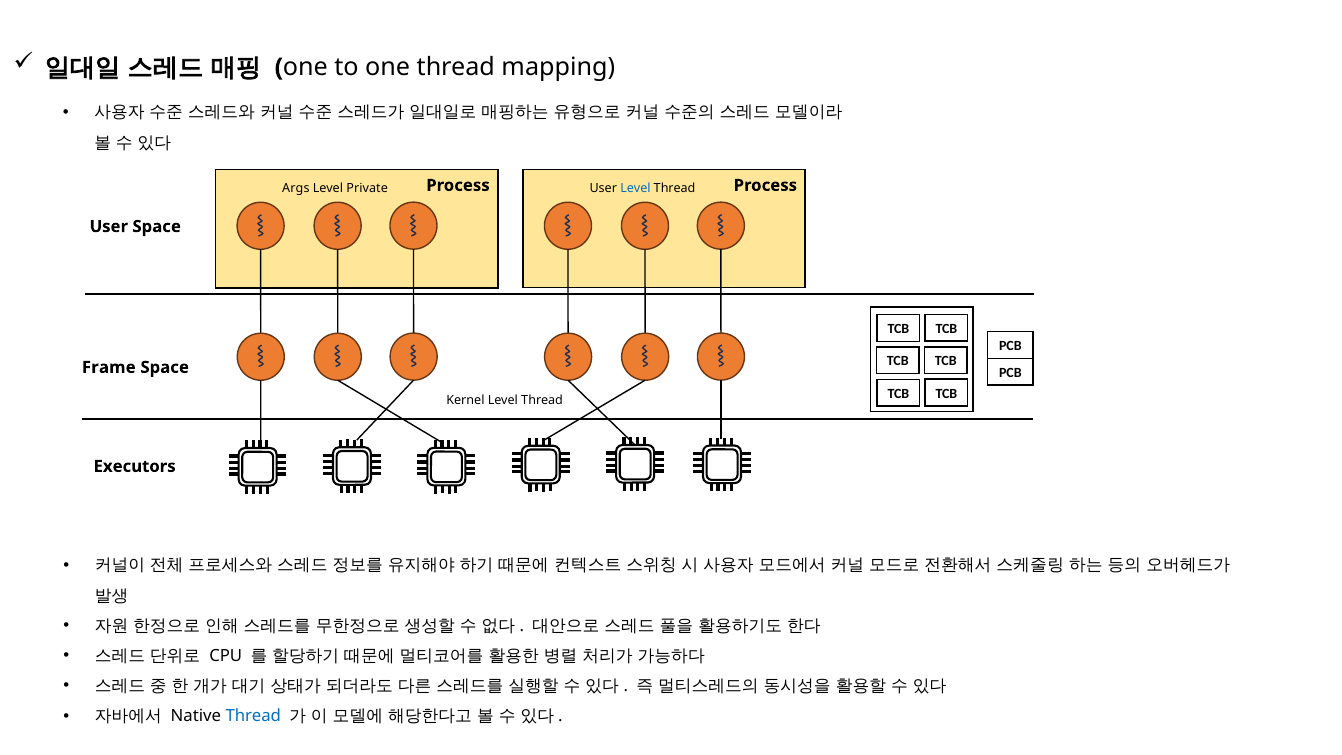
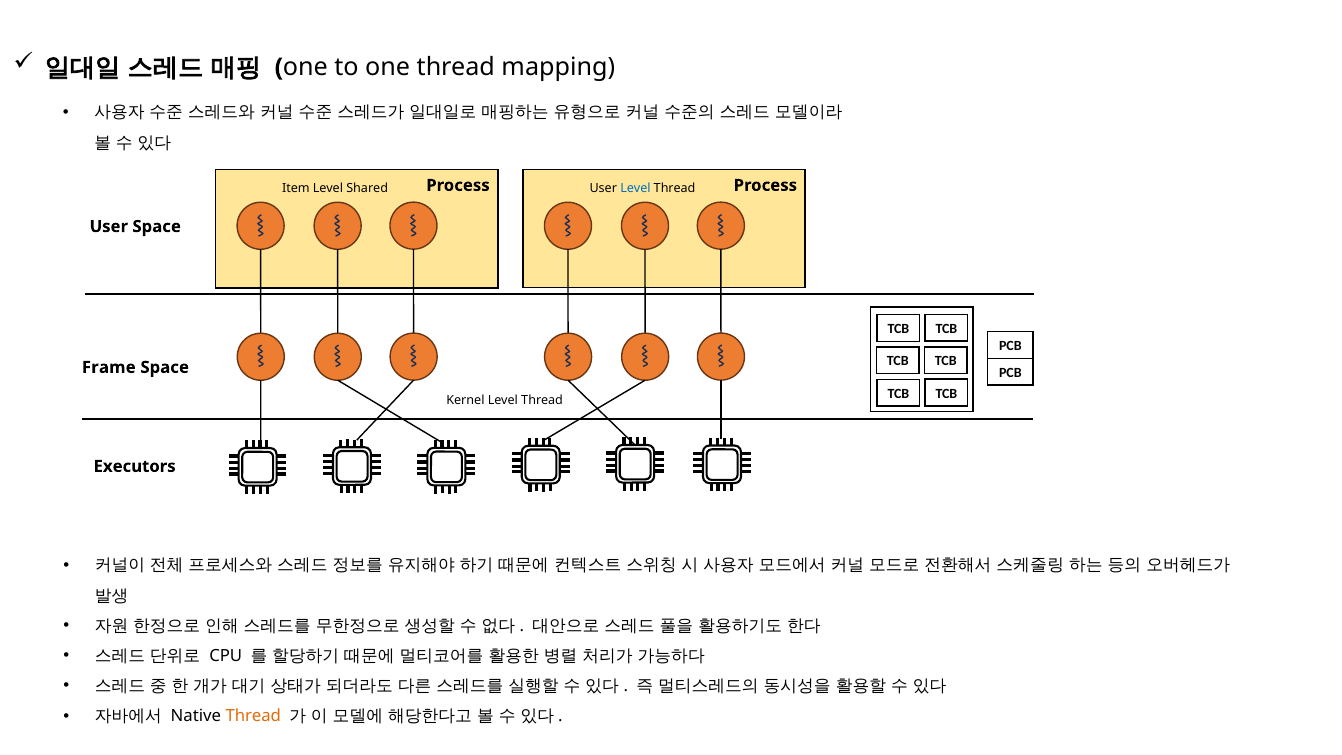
Args: Args -> Item (296, 188)
Private: Private -> Shared (367, 188)
Thread colour: blue -> orange (253, 716)
